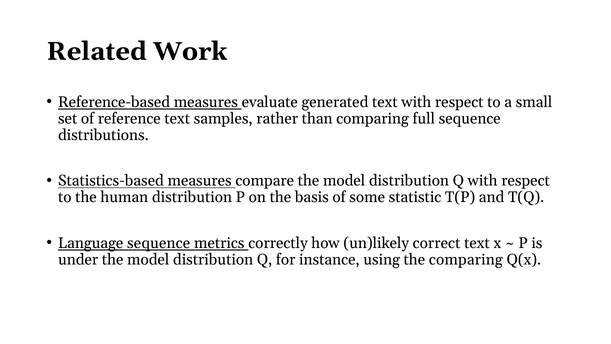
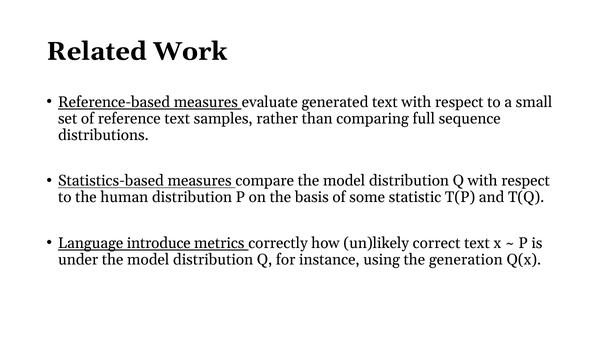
Language sequence: sequence -> introduce (159, 243)
the comparing: comparing -> generation (466, 259)
